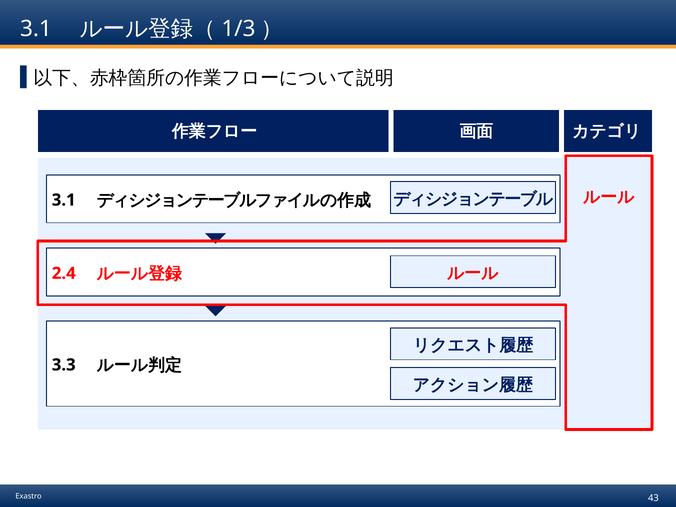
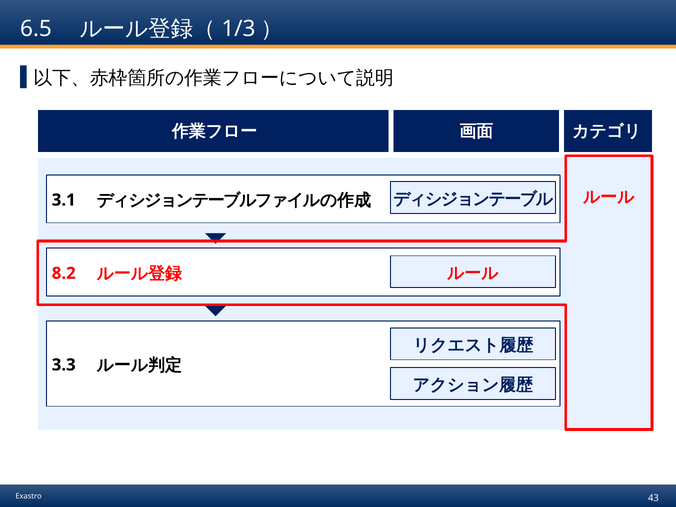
3.1: 3.1 -> 6.5 (36, 29)
2.4: 2.4 -> 8.2 (64, 273)
